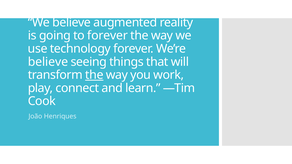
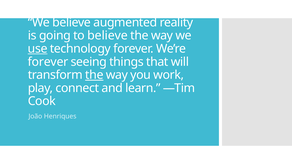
to forever: forever -> believe (108, 36)
use underline: none -> present (38, 49)
believe: believe -> forever (48, 62)
